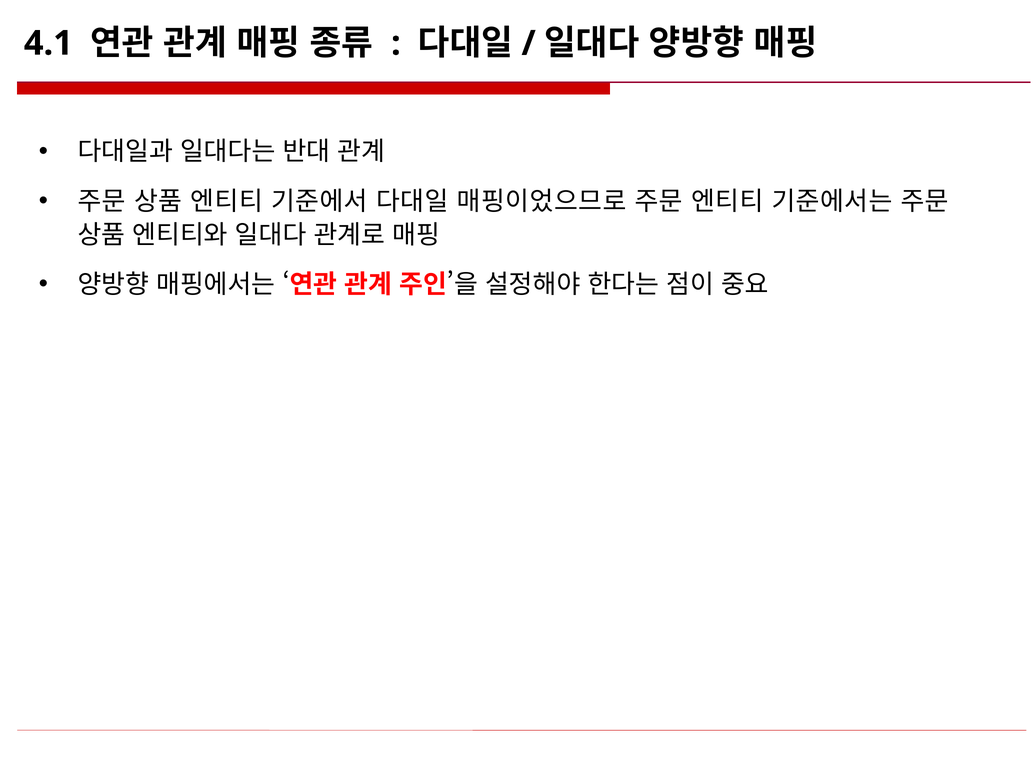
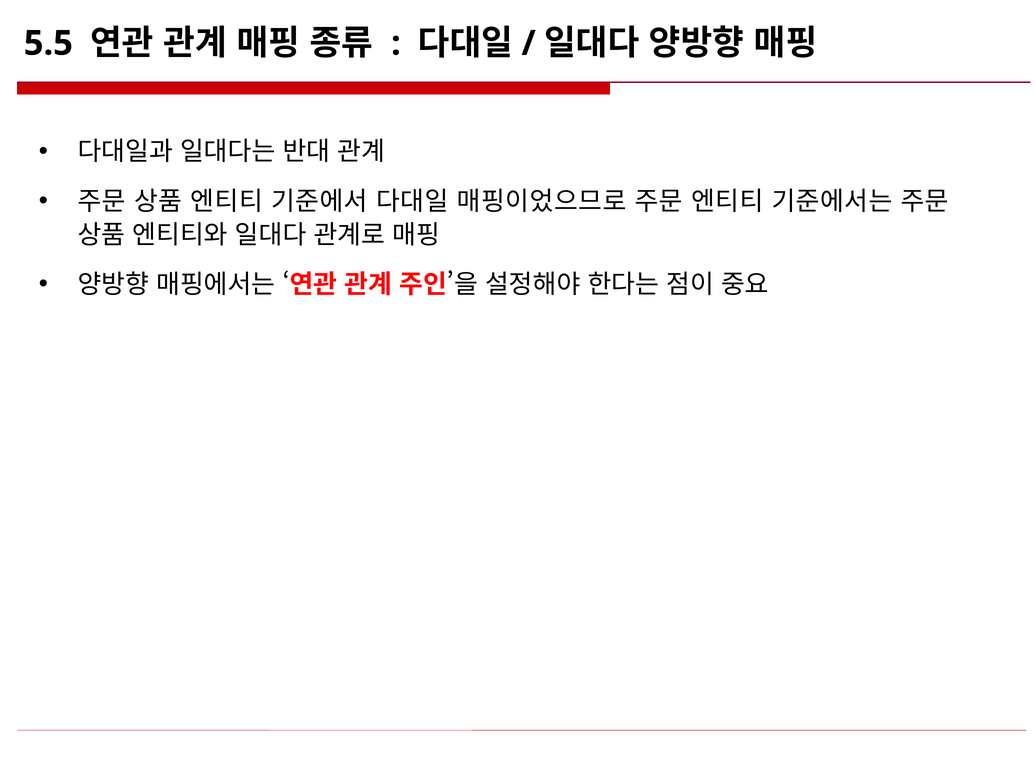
4.1: 4.1 -> 5.5 (48, 43)
